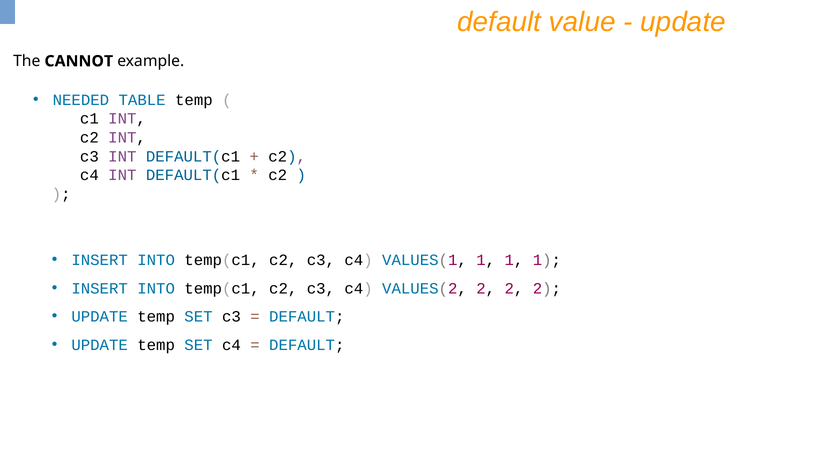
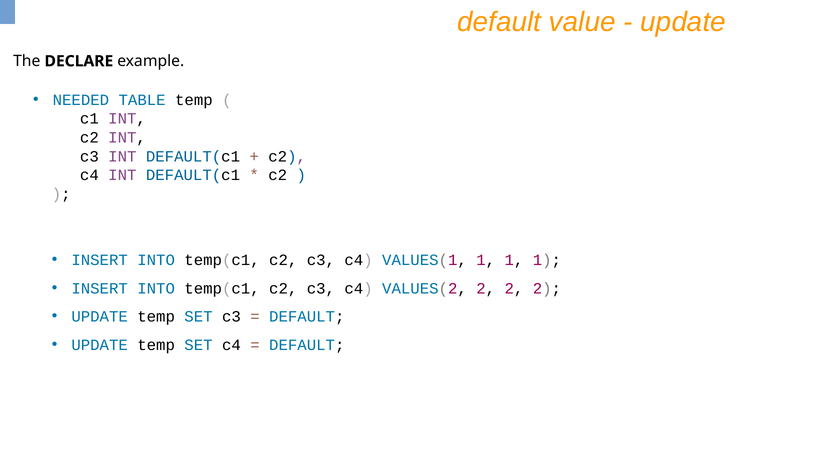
CANNOT: CANNOT -> DECLARE (79, 61)
